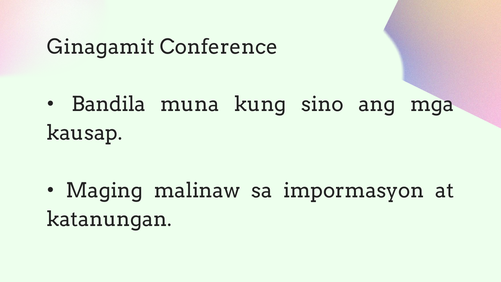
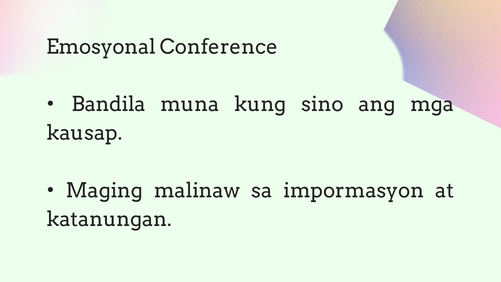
Ginagamit: Ginagamit -> Emosyonal (101, 47)
